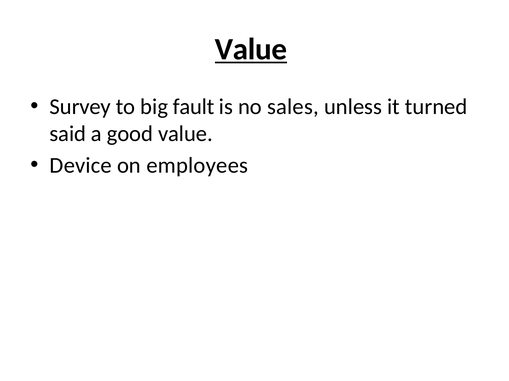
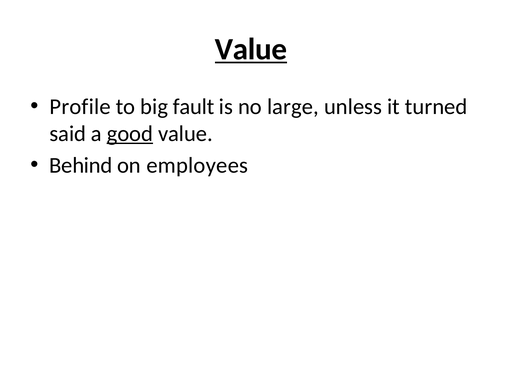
Survey: Survey -> Profile (80, 107)
sales: sales -> large (293, 107)
good underline: none -> present (130, 134)
Device: Device -> Behind (81, 166)
